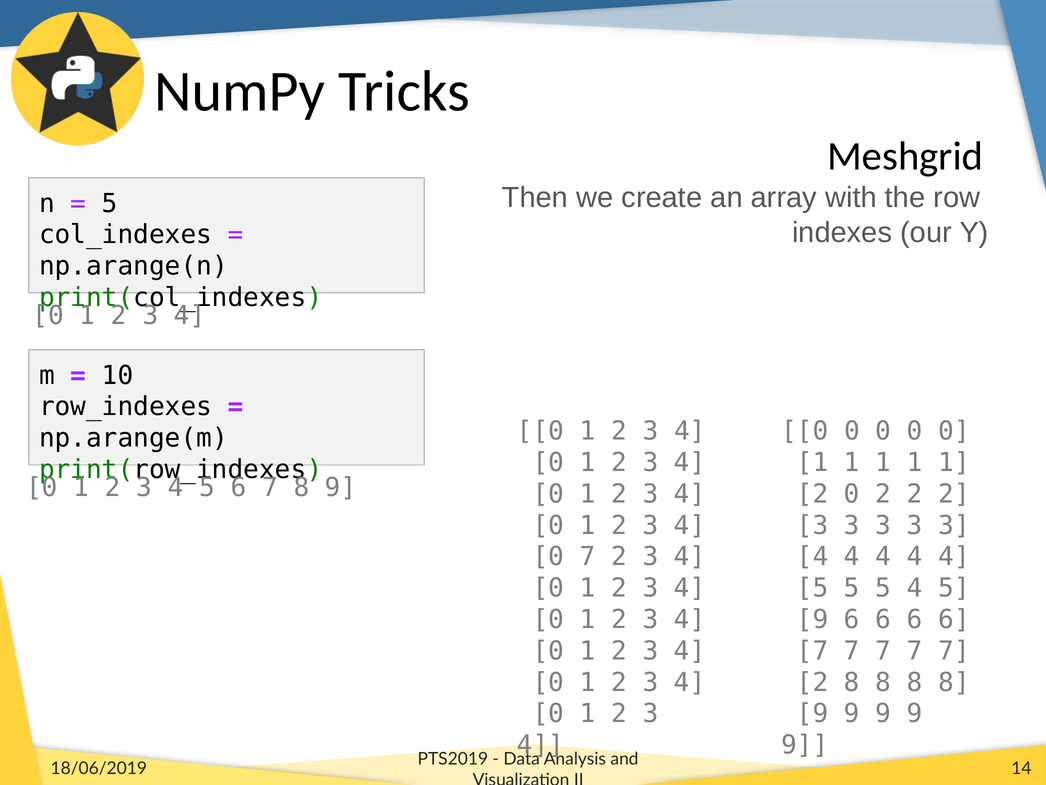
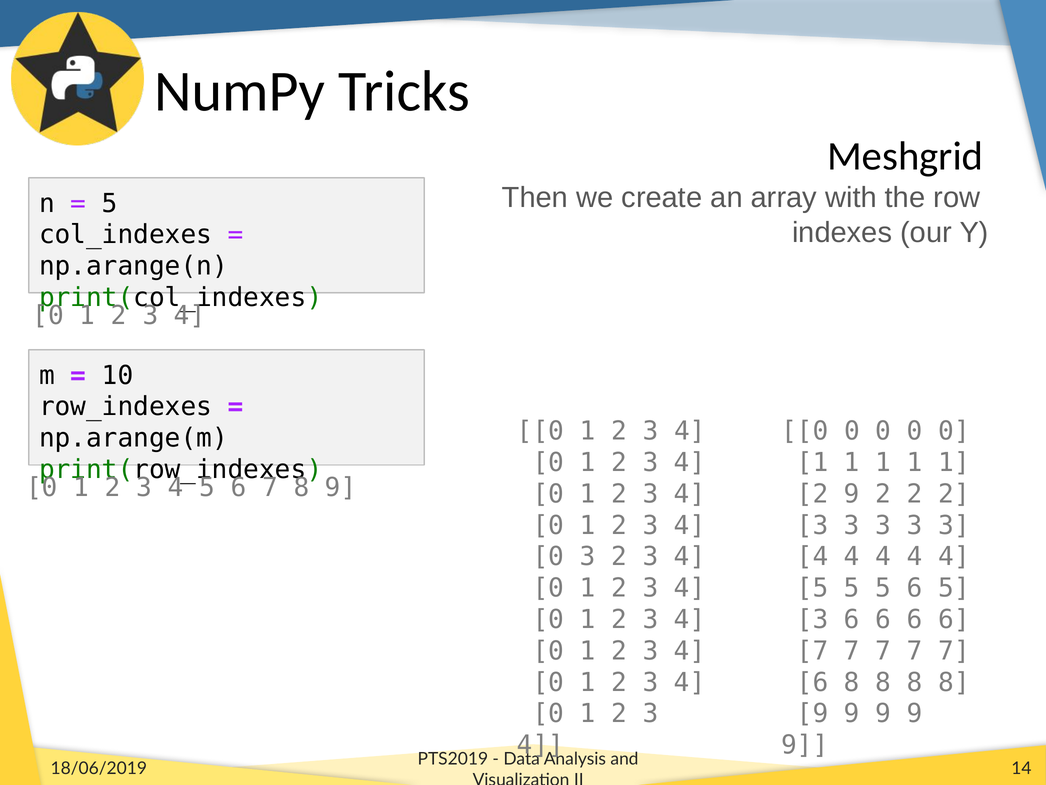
2 0: 0 -> 9 (852, 494)
0 7: 7 -> 3 (587, 556)
5 5 4: 4 -> 6 (915, 588)
9: 9 -> 3 (813, 619)
2: 2 -> 6 (813, 682)
